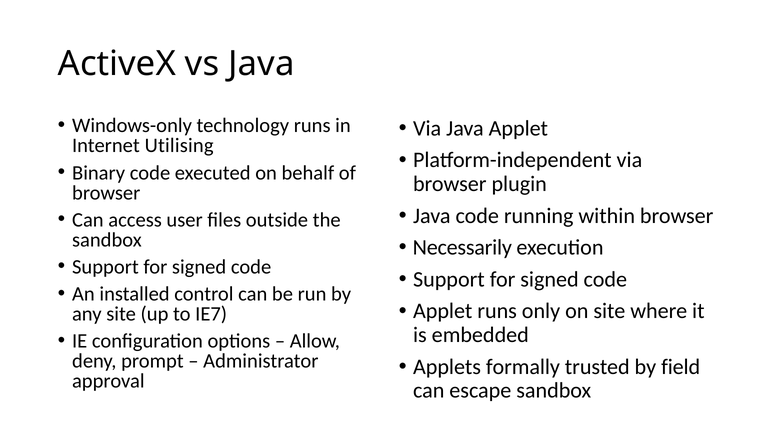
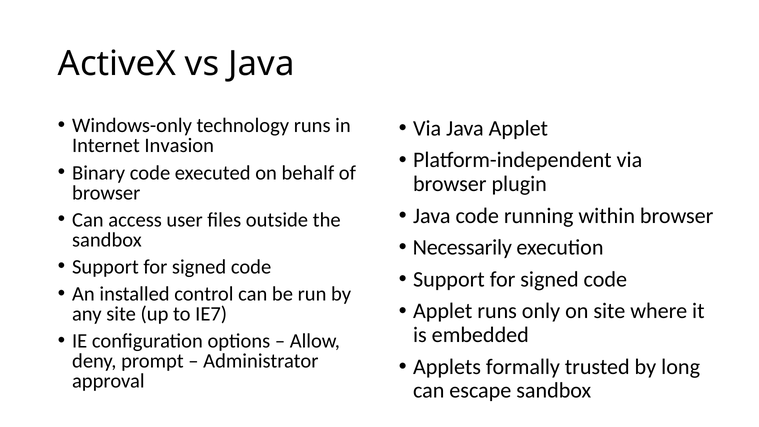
Utilising: Utilising -> Invasion (179, 146)
field: field -> long (681, 367)
